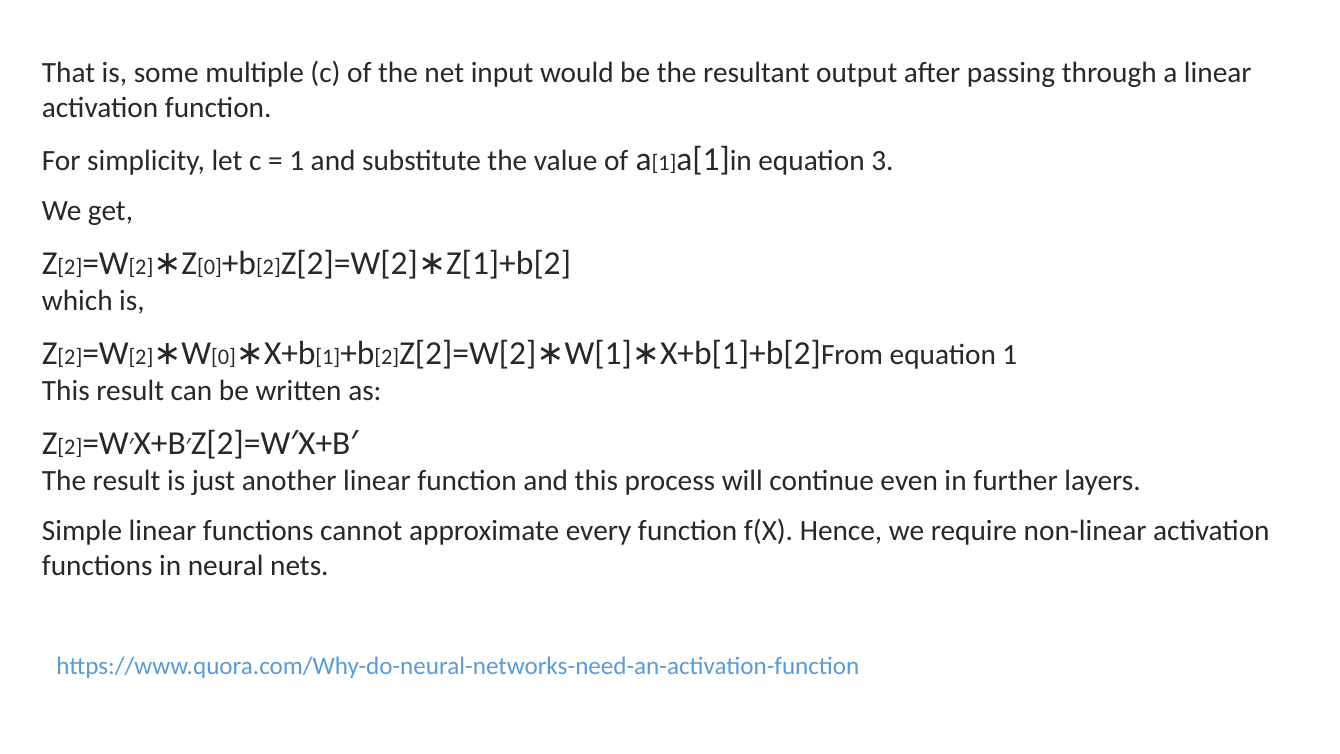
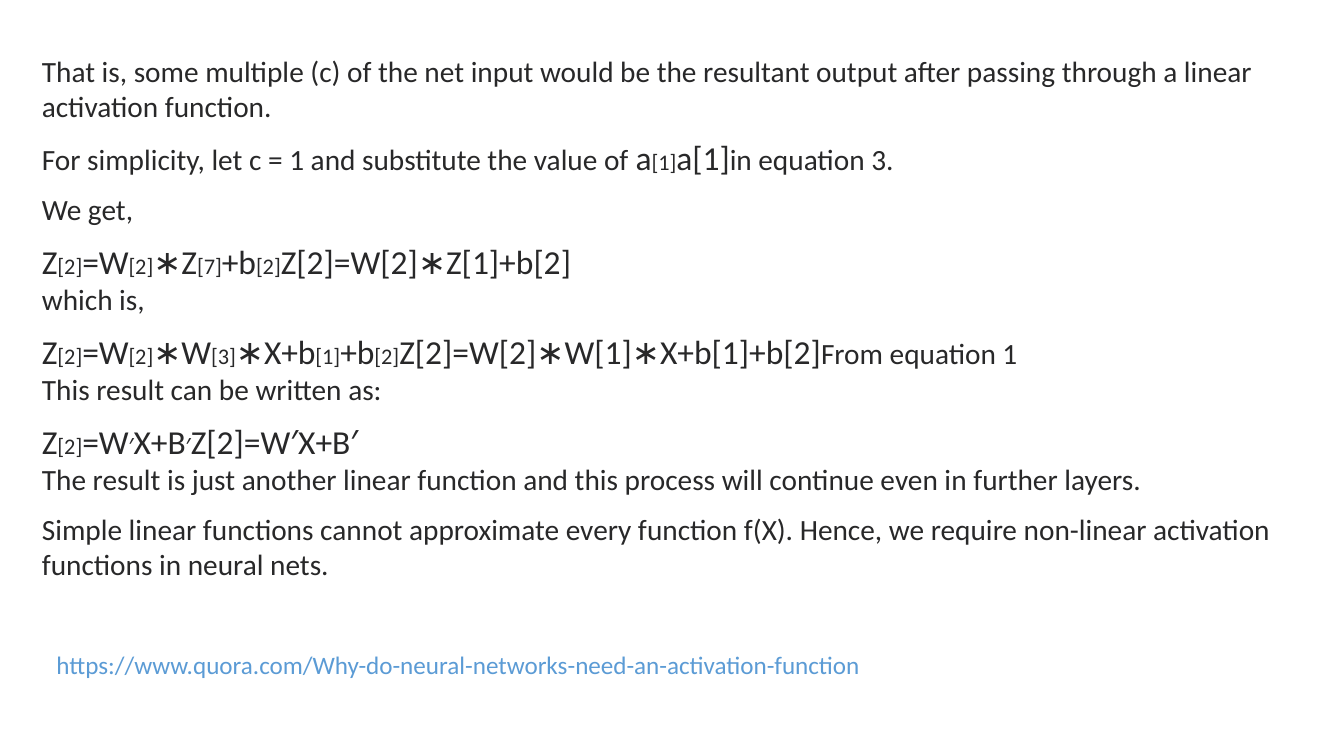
0: 0 -> 7 (209, 267)
0: 0 -> 3 (224, 357)
